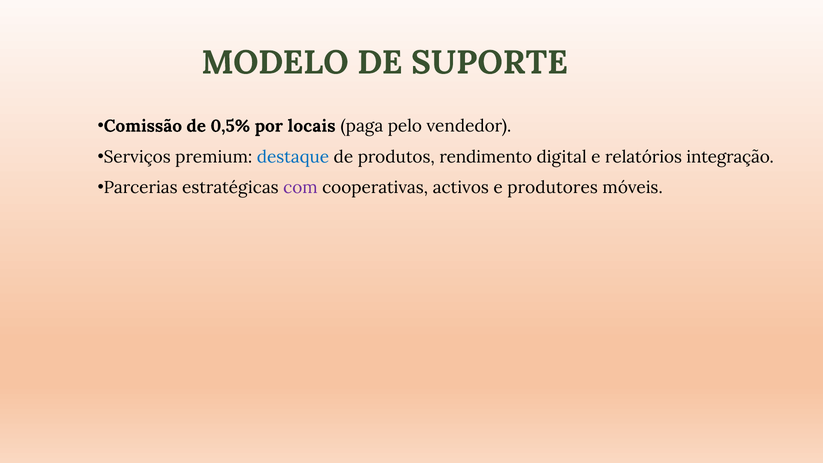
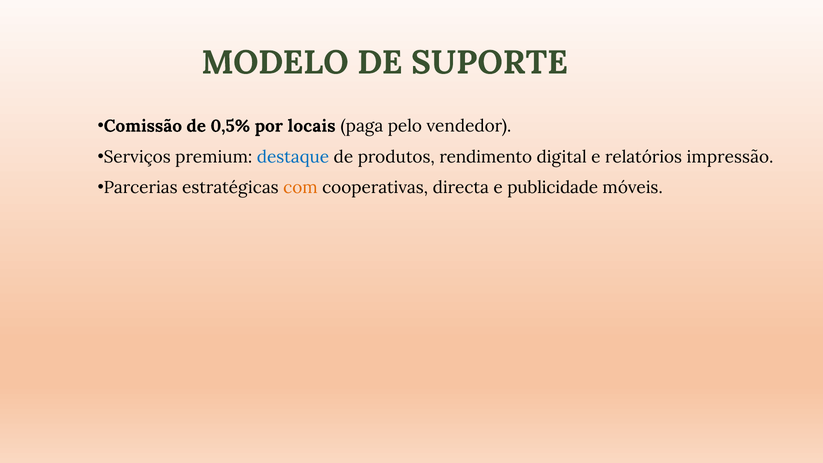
integração: integração -> impressão (730, 157)
com colour: purple -> orange (300, 188)
activos: activos -> directa (461, 188)
produtores: produtores -> publicidade (553, 188)
